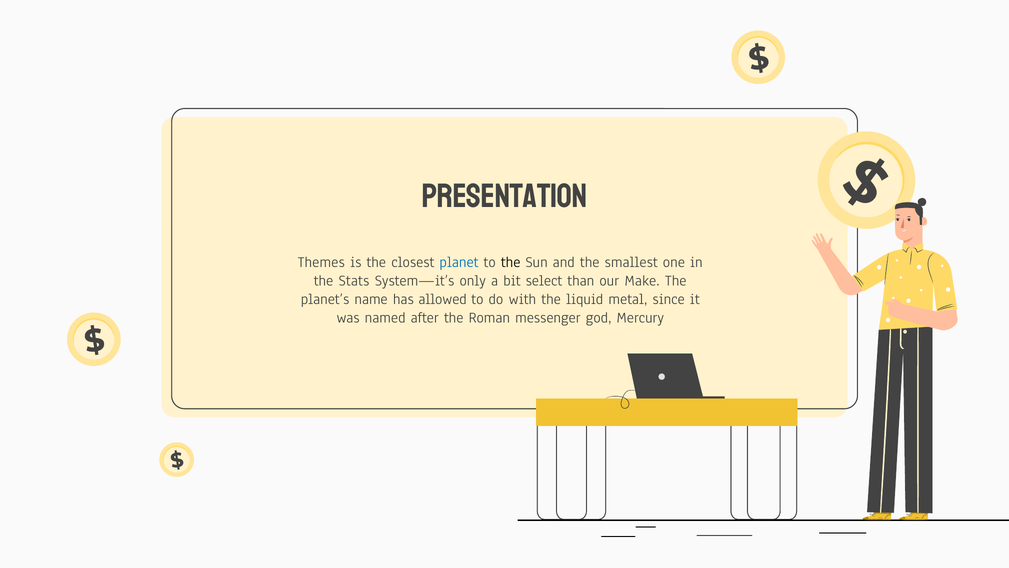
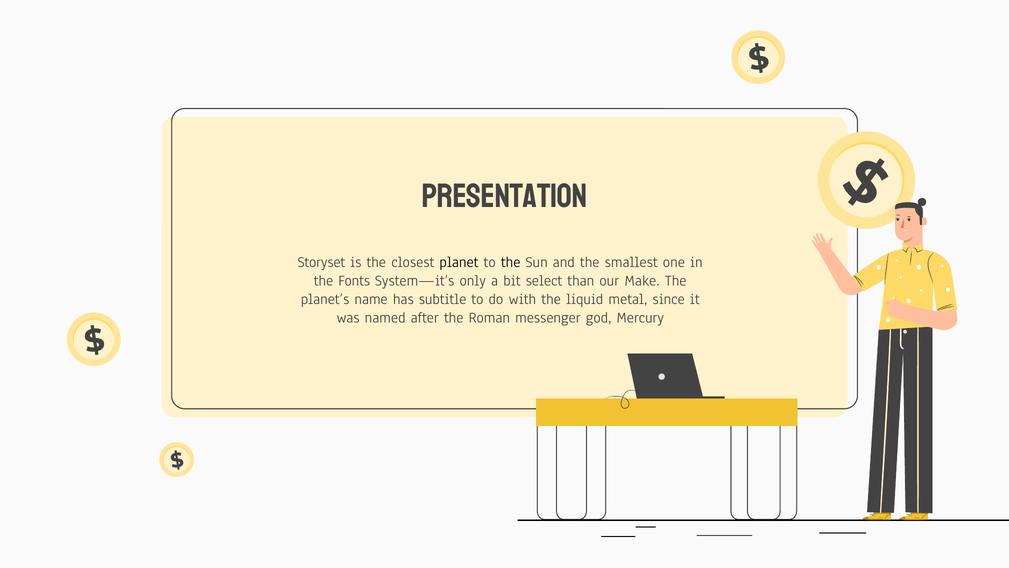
Themes: Themes -> Storyset (321, 262)
planet colour: blue -> black (459, 262)
Stats: Stats -> Fonts (354, 281)
allowed: allowed -> subtitle (443, 299)
